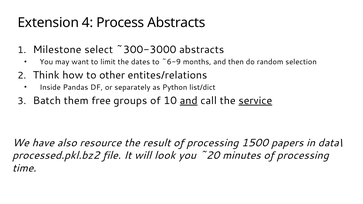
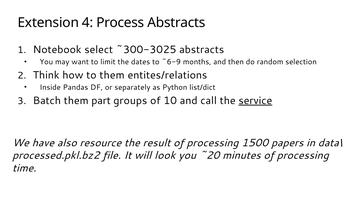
Milestone: Milestone -> Notebook (57, 50)
~300-3000: ~300-3000 -> ~300-3025 (146, 50)
to other: other -> them (112, 75)
free: free -> part (101, 101)
and underline: present -> none (189, 101)
